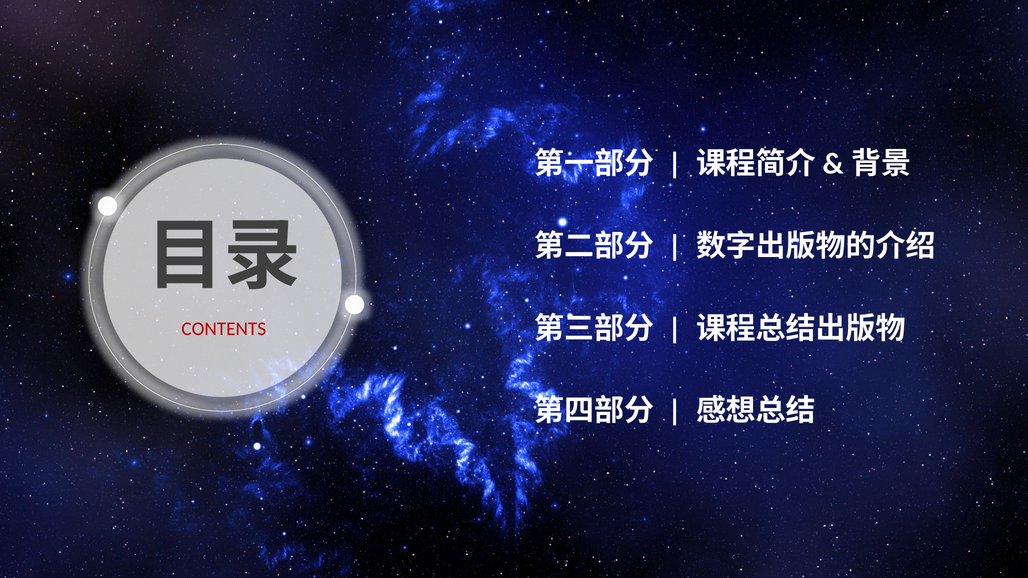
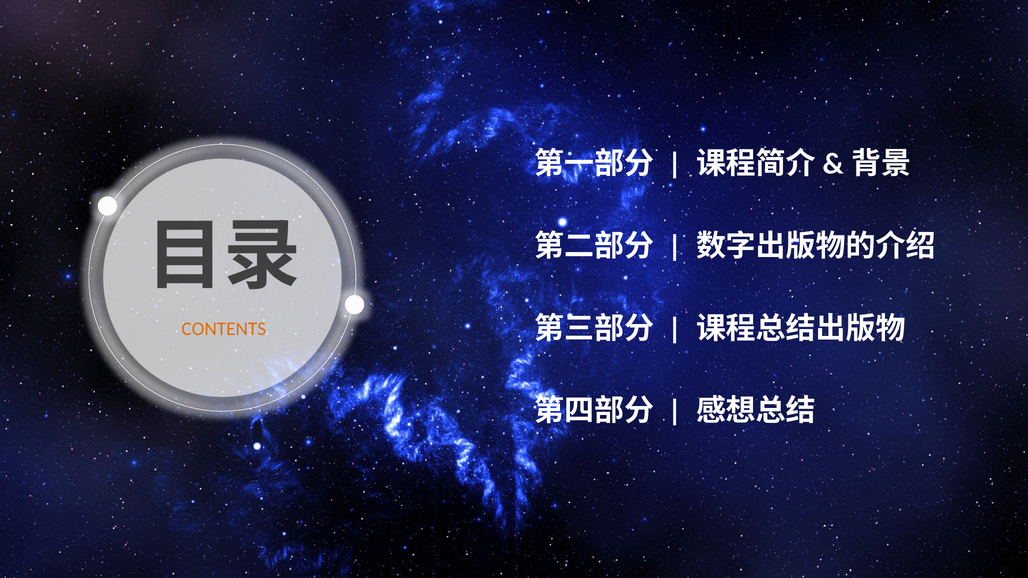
CONTENTS colour: red -> orange (224, 329)
